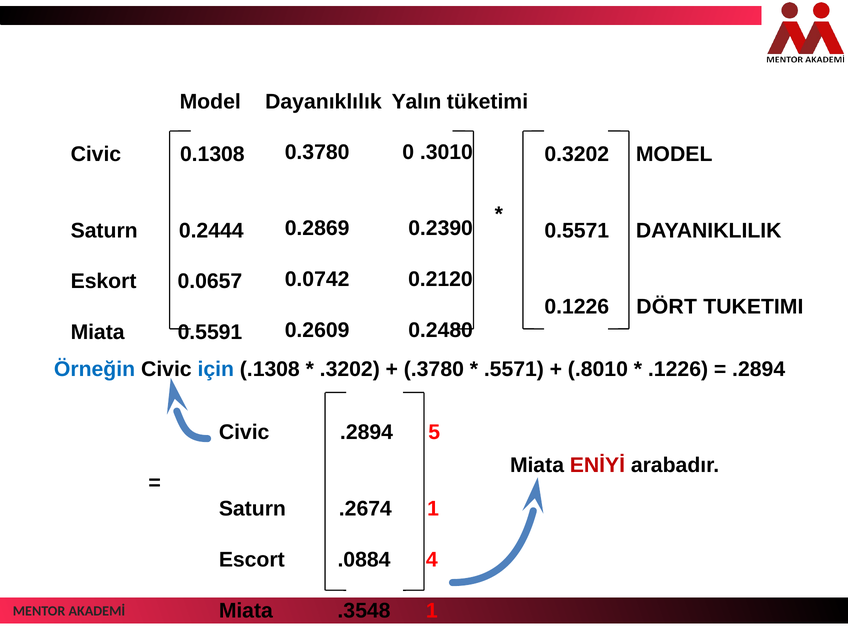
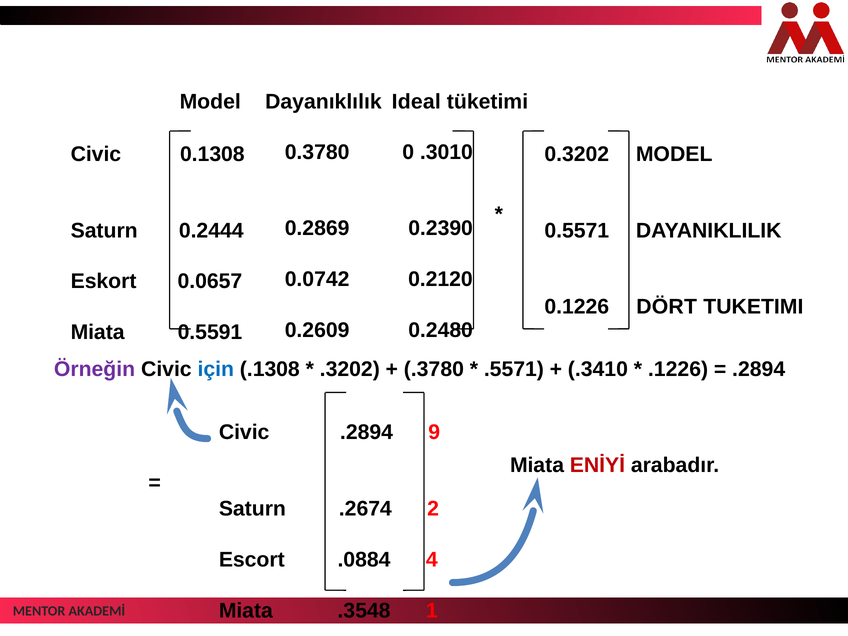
Yalın: Yalın -> Ideal (416, 102)
Örneğin colour: blue -> purple (95, 369)
.8010: .8010 -> .3410 (598, 369)
5: 5 -> 9 (434, 432)
.2674 1: 1 -> 2 (433, 509)
